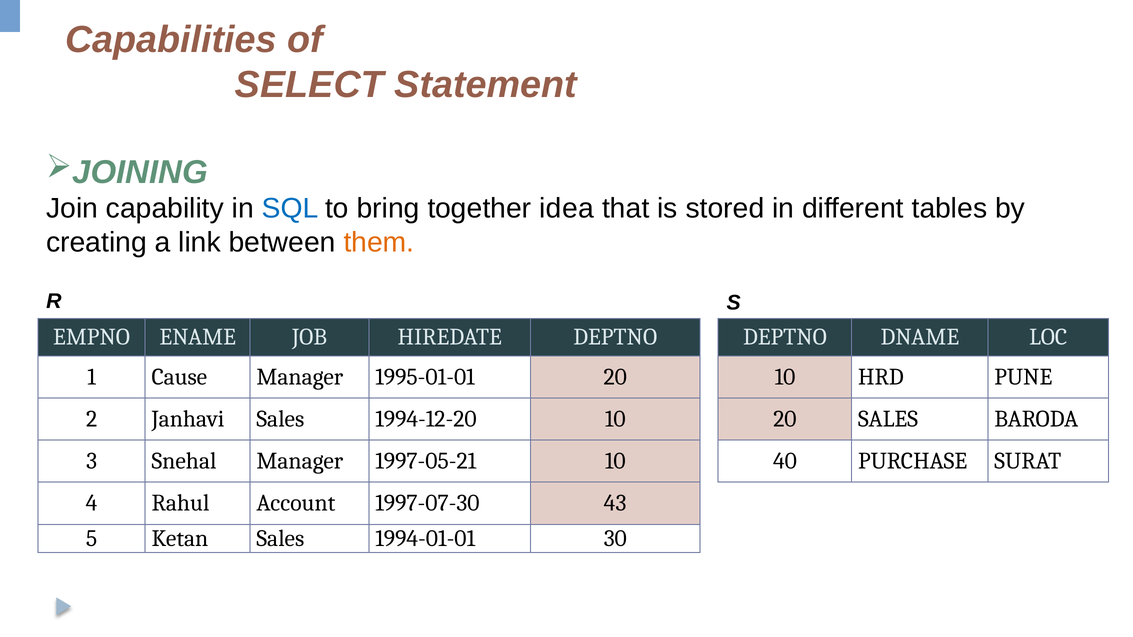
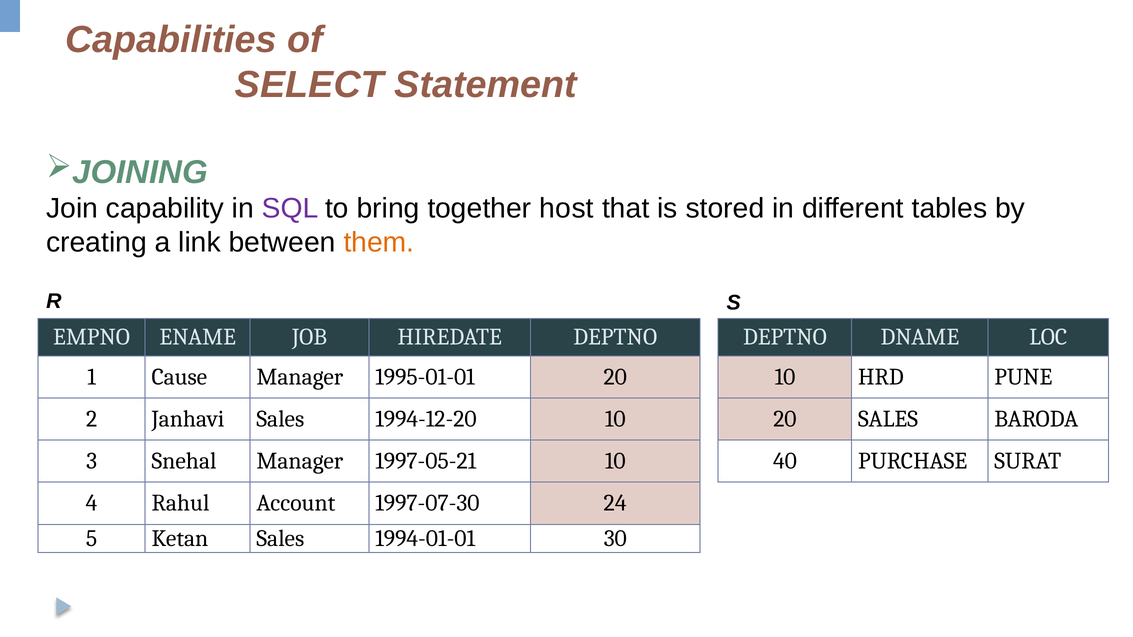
SQL colour: blue -> purple (290, 209)
idea: idea -> host (567, 209)
43: 43 -> 24 (615, 503)
